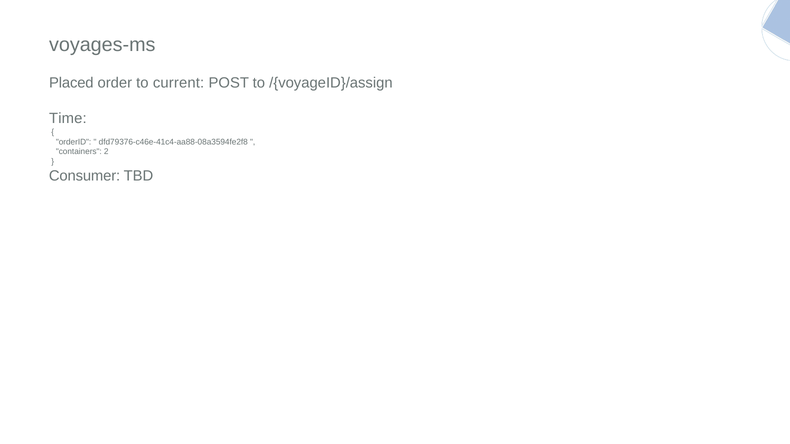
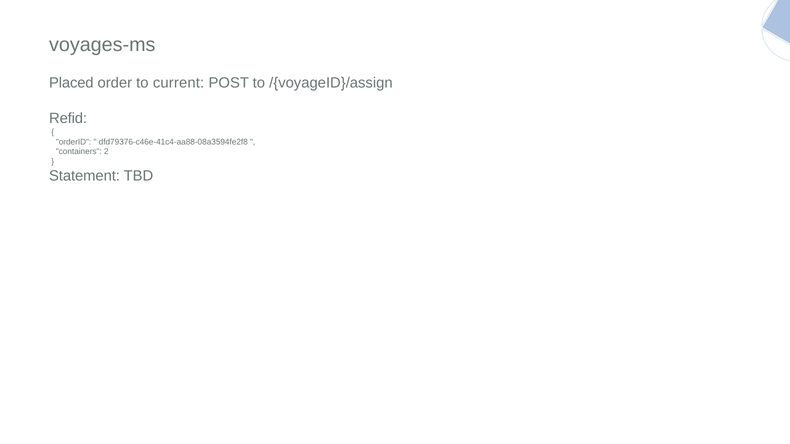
Time: Time -> Refid (68, 119)
Consumer: Consumer -> Statement (84, 176)
